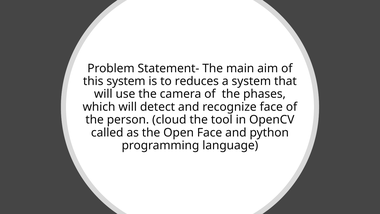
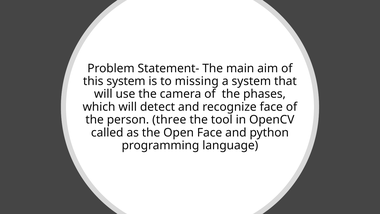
reduces: reduces -> missing (197, 81)
cloud: cloud -> three (169, 120)
